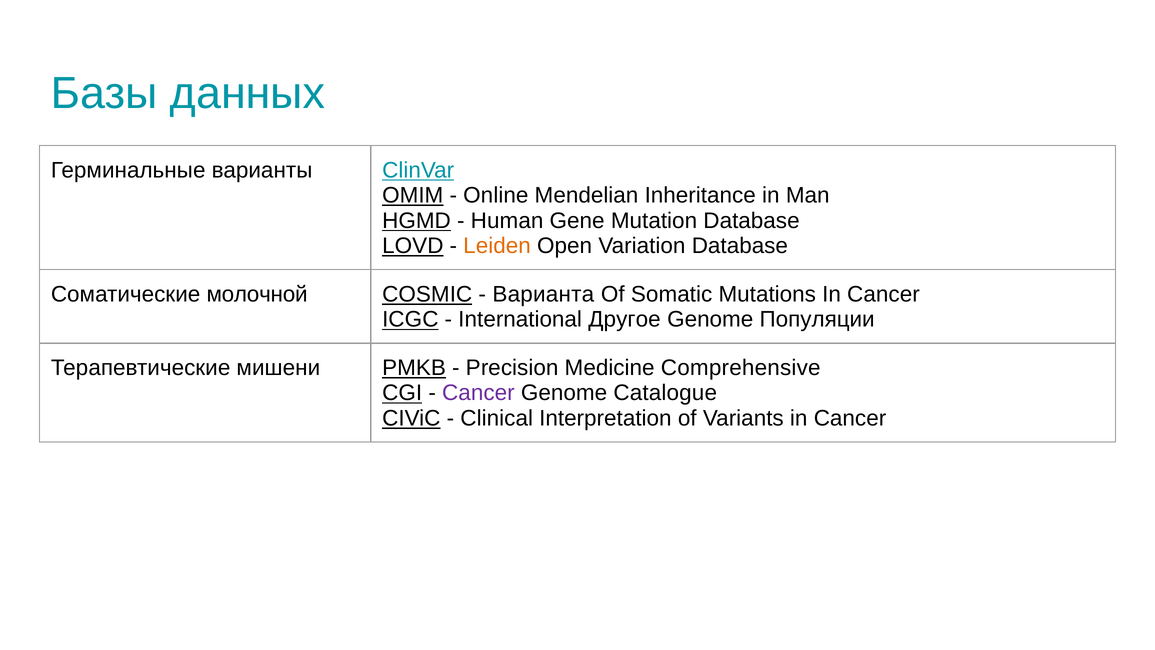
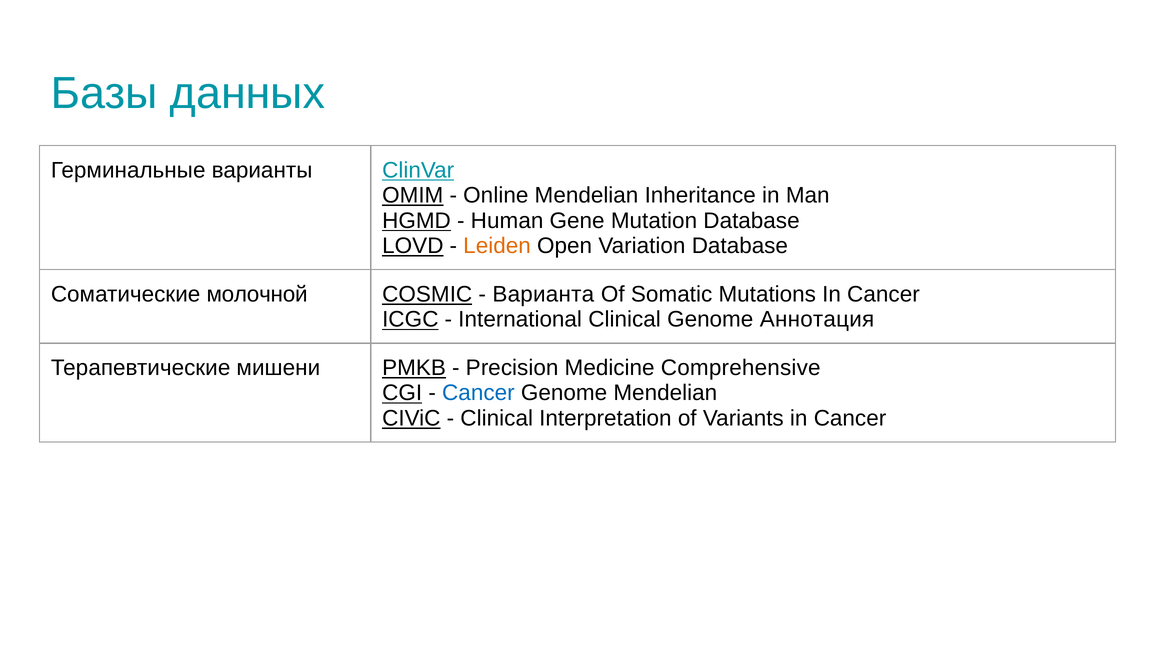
International Другое: Другое -> Clinical (625, 319)
Популяции: Популяции -> Аннотация (817, 319)
Cancer colour: purple -> blue (478, 393)
Genome Catalogue: Catalogue -> Mendelian (665, 393)
